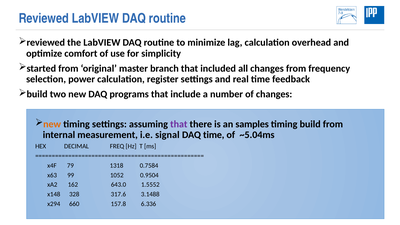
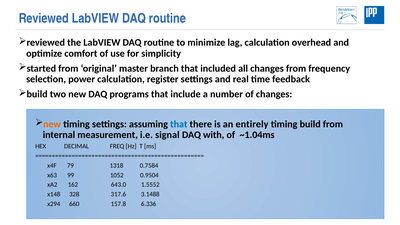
that colour: purple -> blue (179, 124)
samples: samples -> entirely (252, 124)
DAQ time: time -> with (214, 135)
~5.04ms: ~5.04ms -> ~1.04ms (257, 135)
